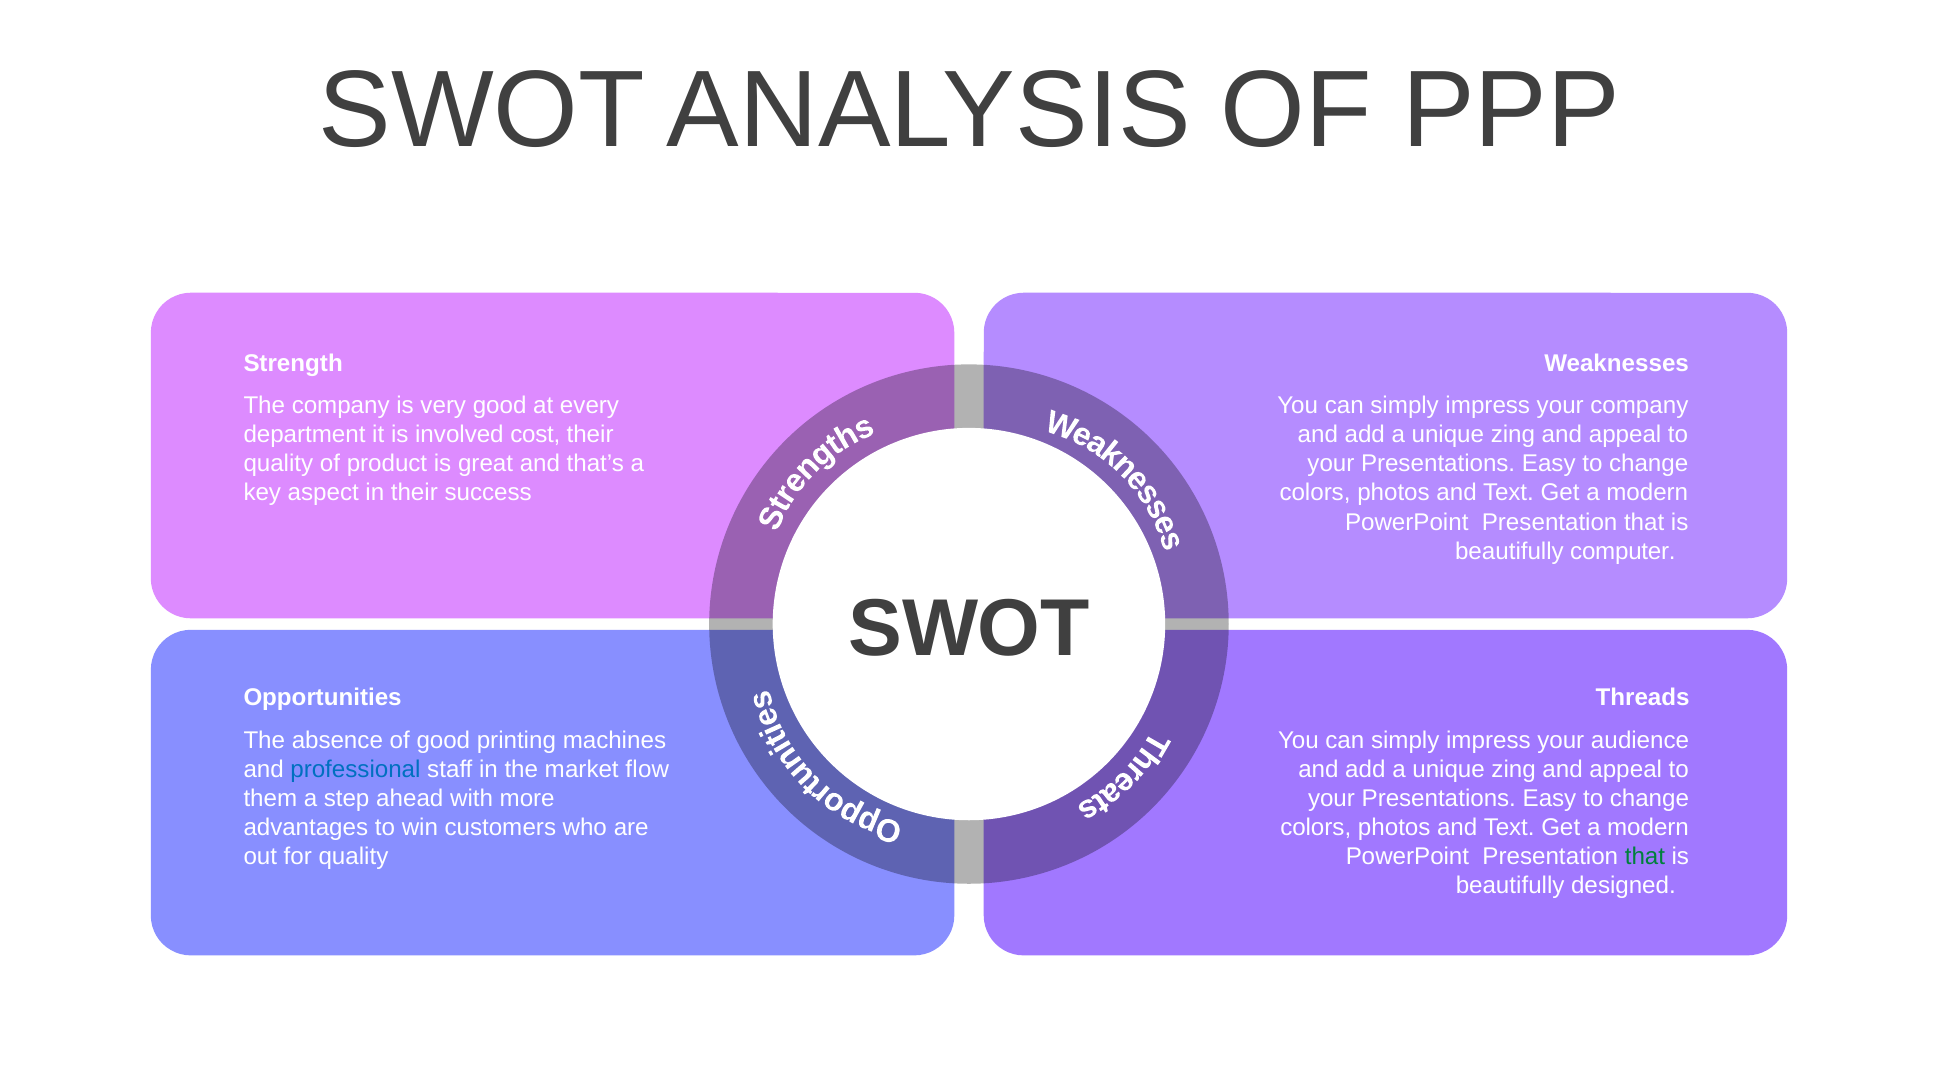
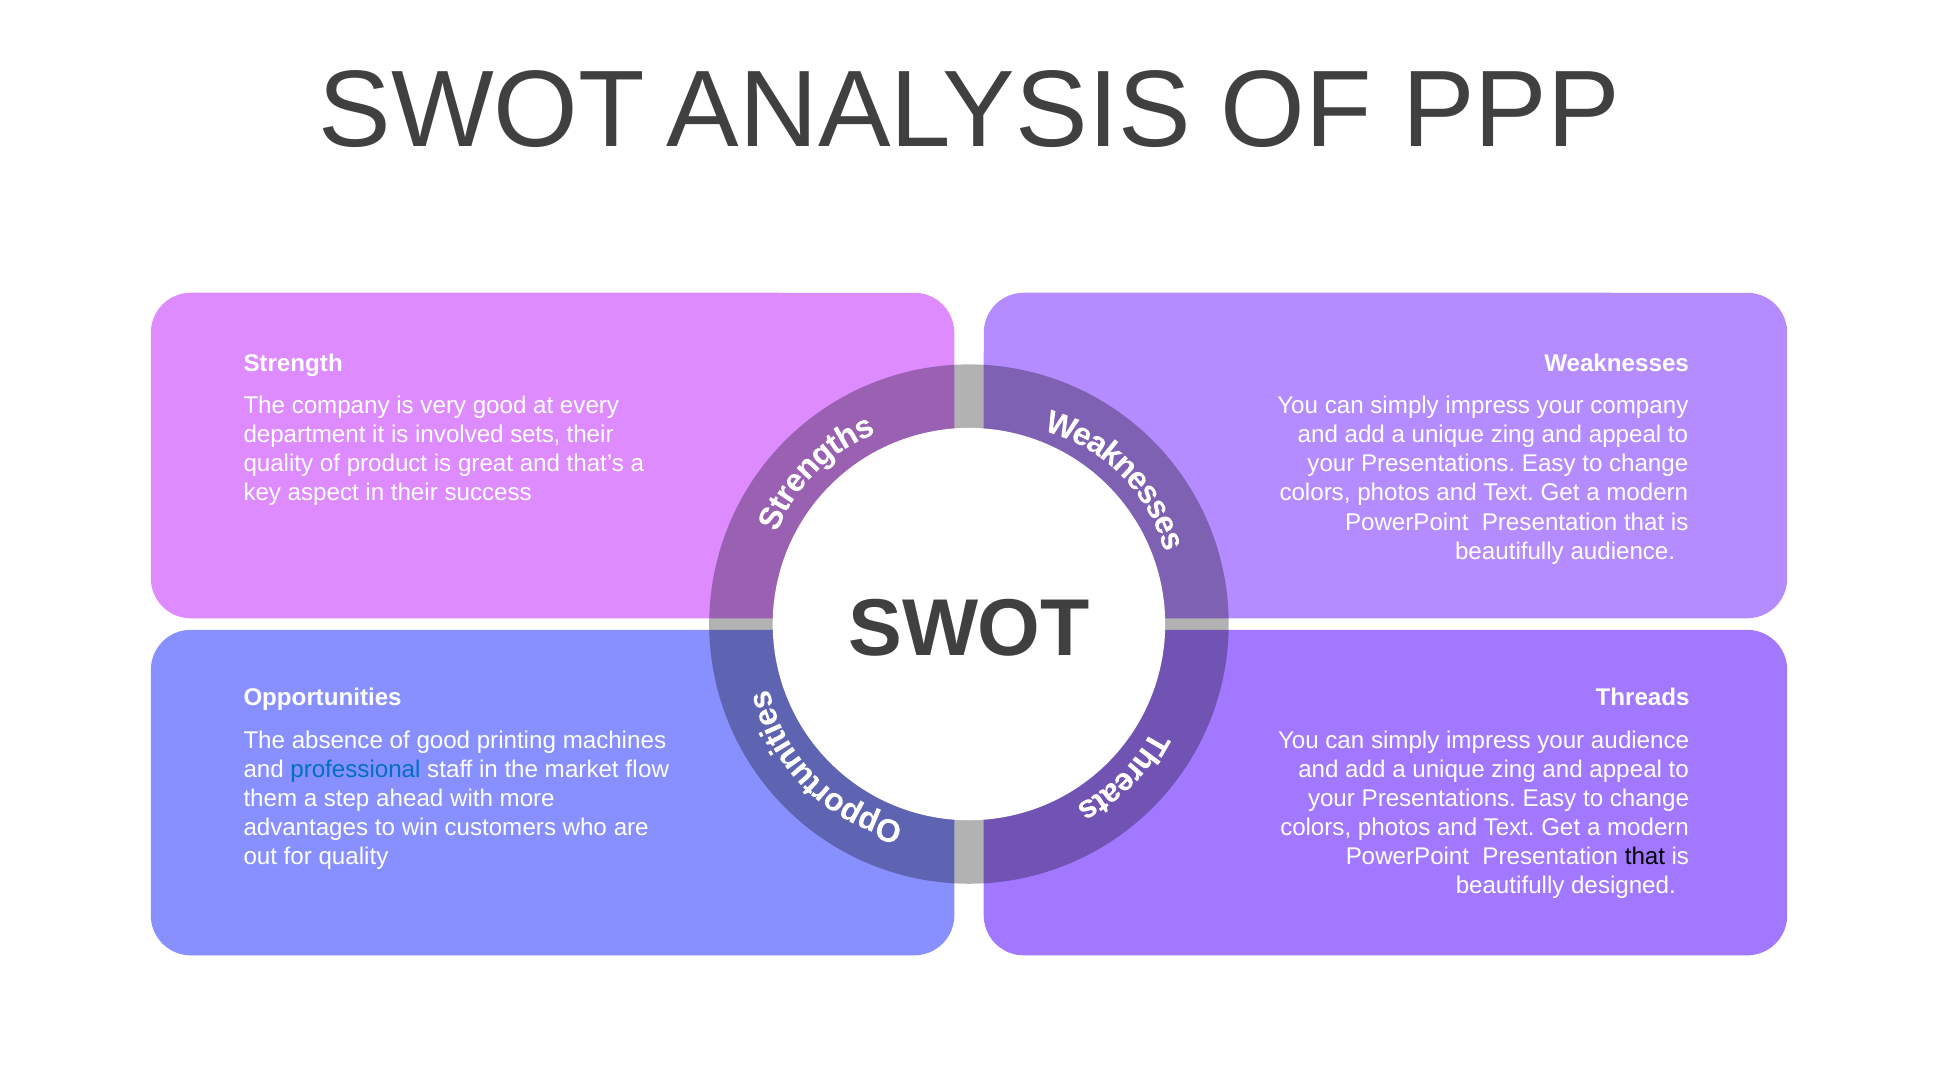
cost: cost -> sets (535, 435)
beautifully computer: computer -> audience (1623, 551)
that colour: green -> black (1645, 857)
